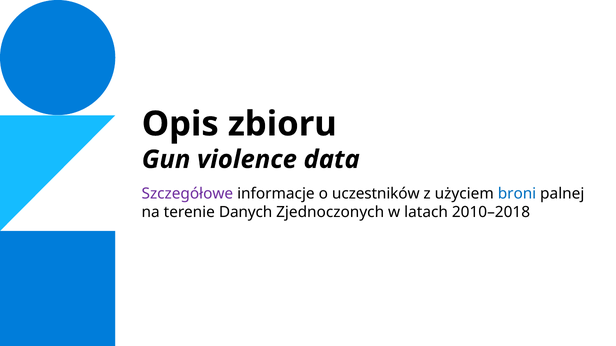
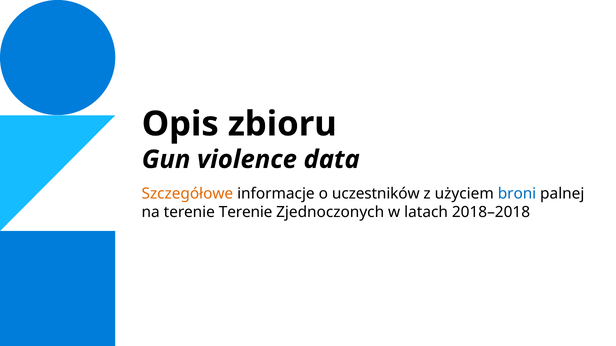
Szczegółowe colour: purple -> orange (187, 194)
terenie Danych: Danych -> Terenie (246, 212)
2010–2018: 2010–2018 -> 2018–2018 (491, 212)
